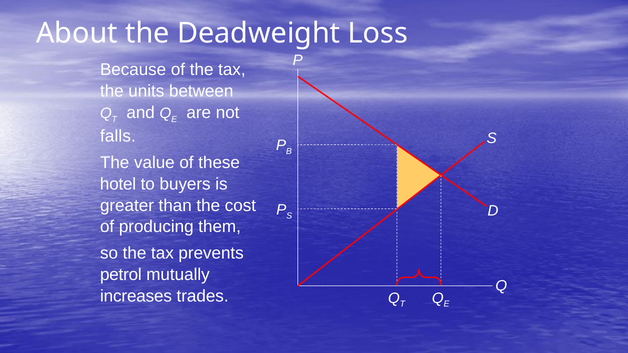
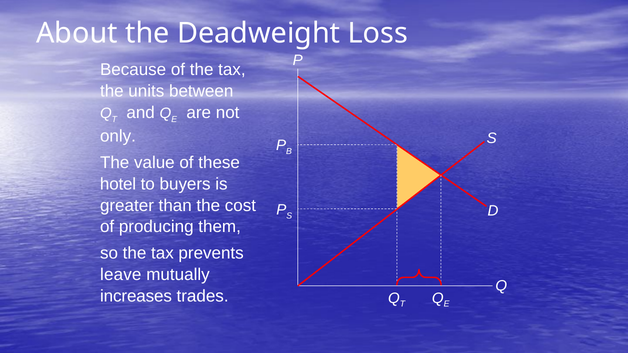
falls: falls -> only (118, 136)
petrol: petrol -> leave (121, 275)
